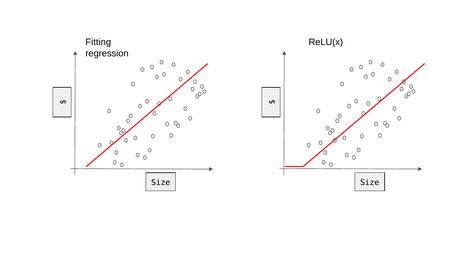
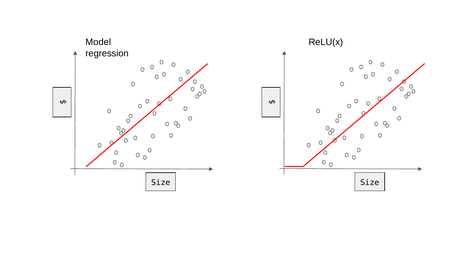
Fitting: Fitting -> Model (98, 42)
